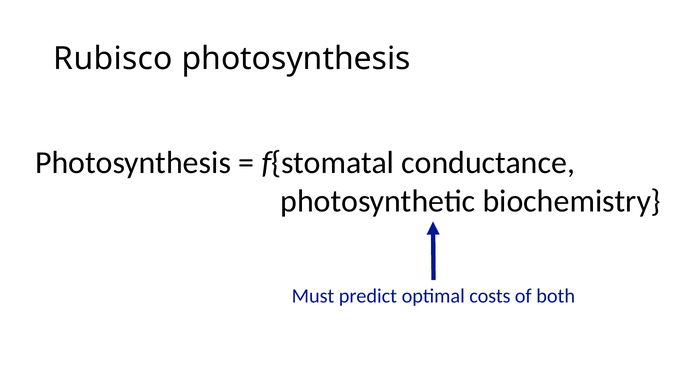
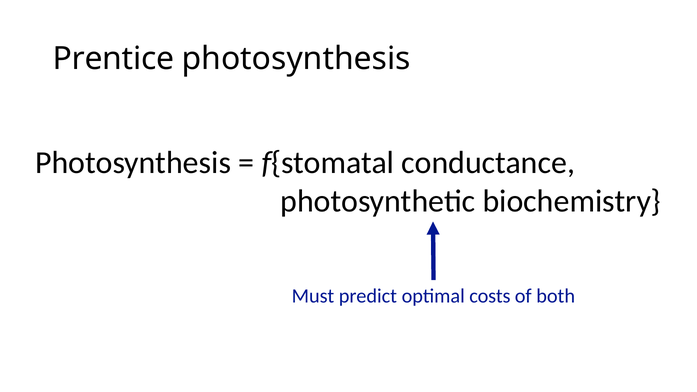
Rubisco: Rubisco -> Prentice (113, 59)
